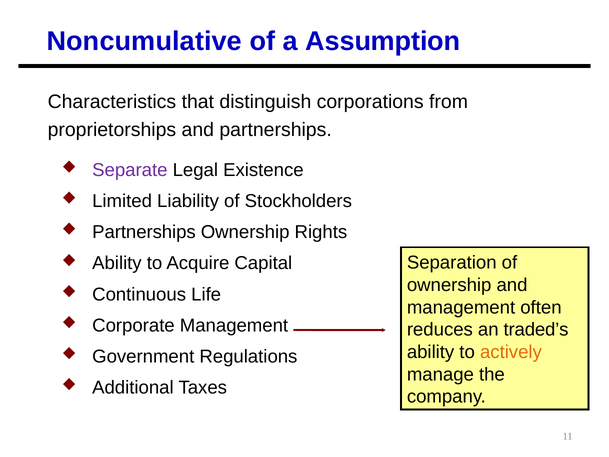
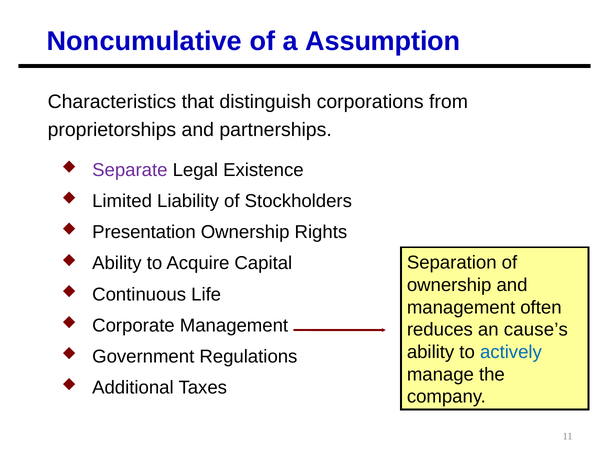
Partnerships: Partnerships -> Presentation (144, 232)
traded’s: traded’s -> cause’s (536, 330)
actively colour: orange -> blue (511, 352)
